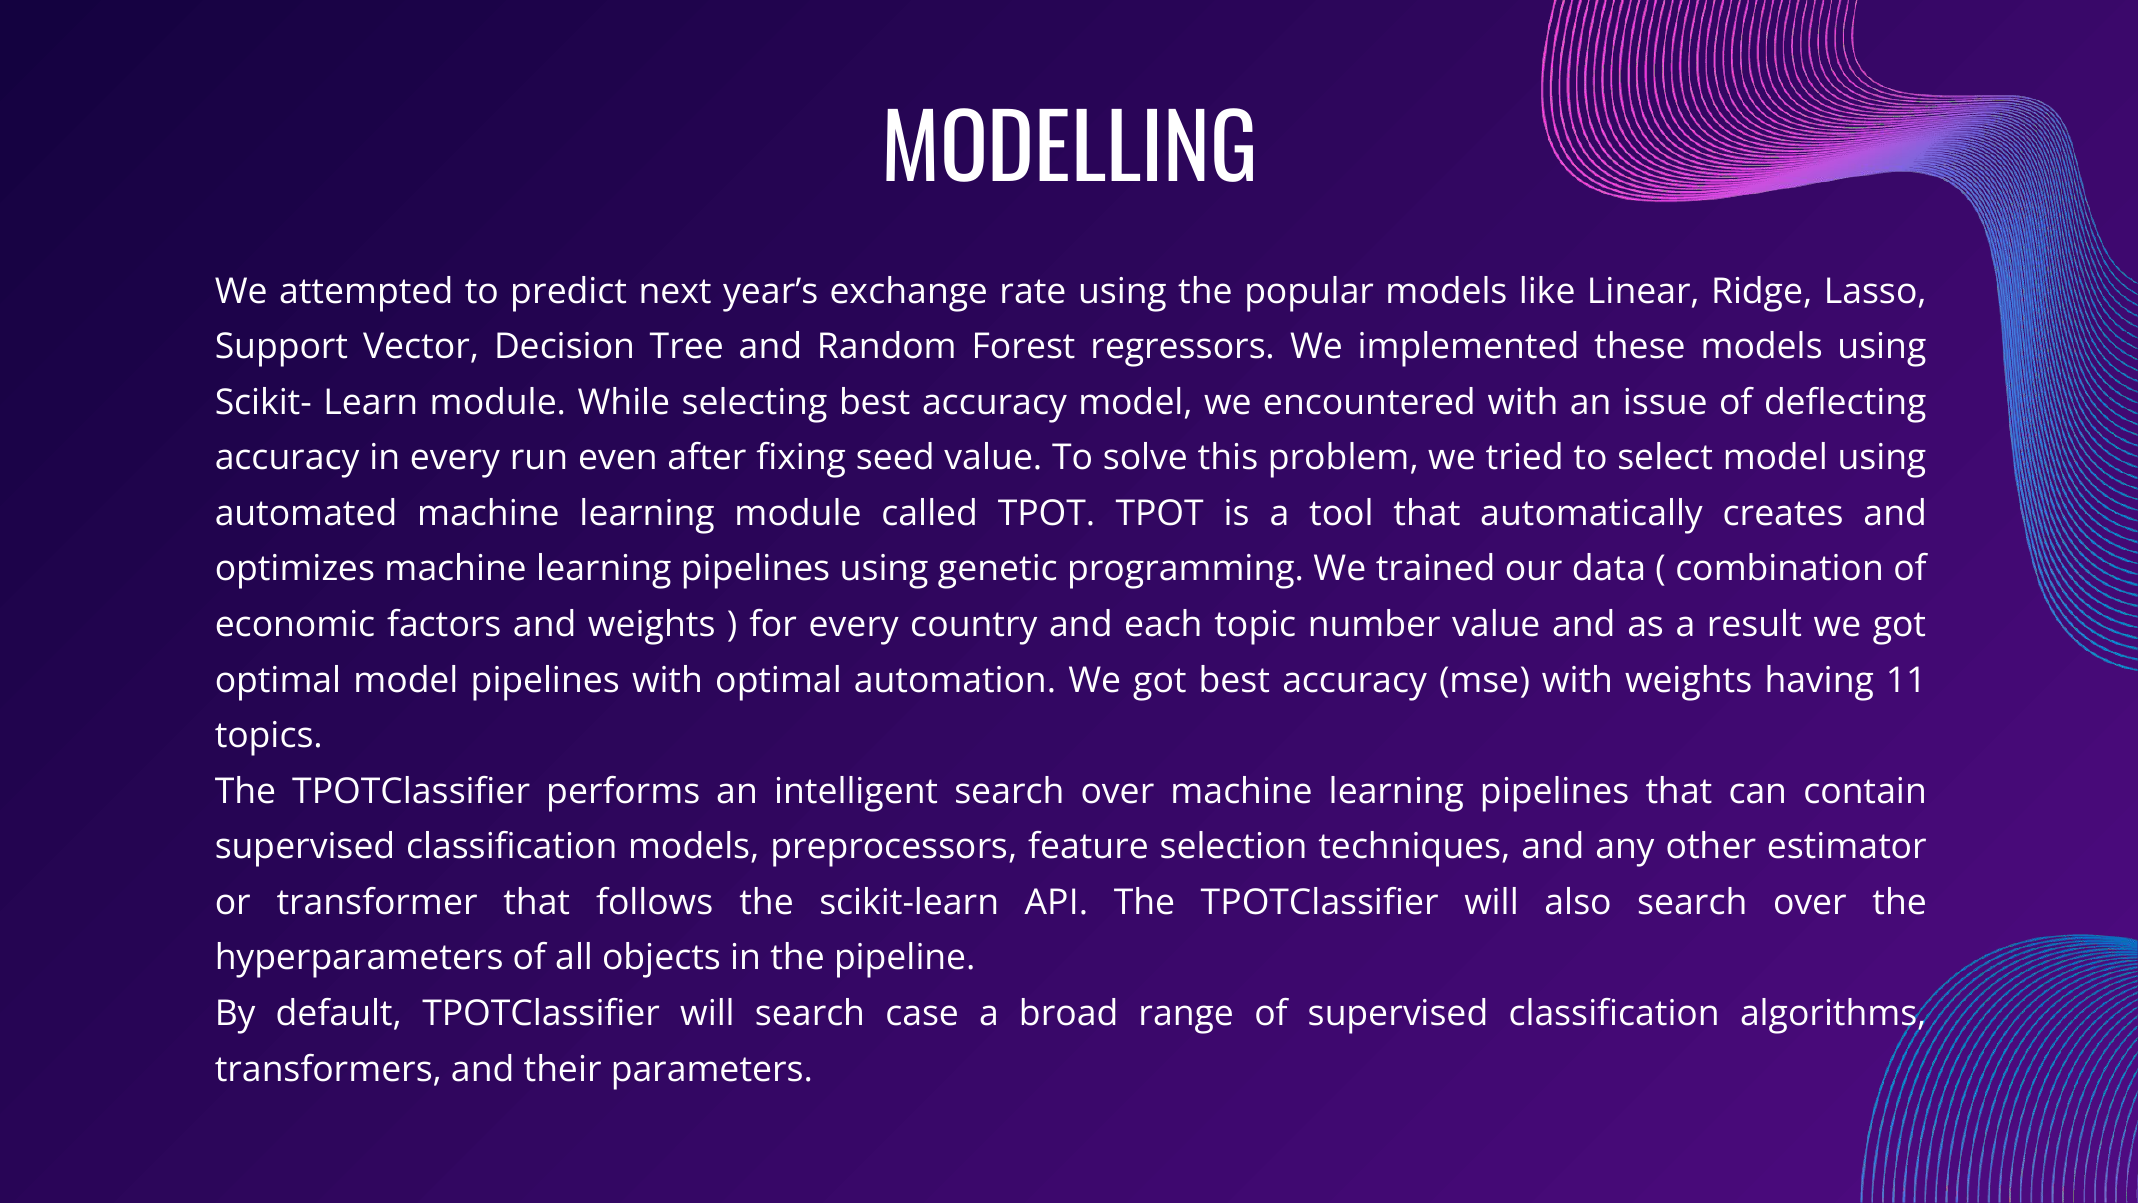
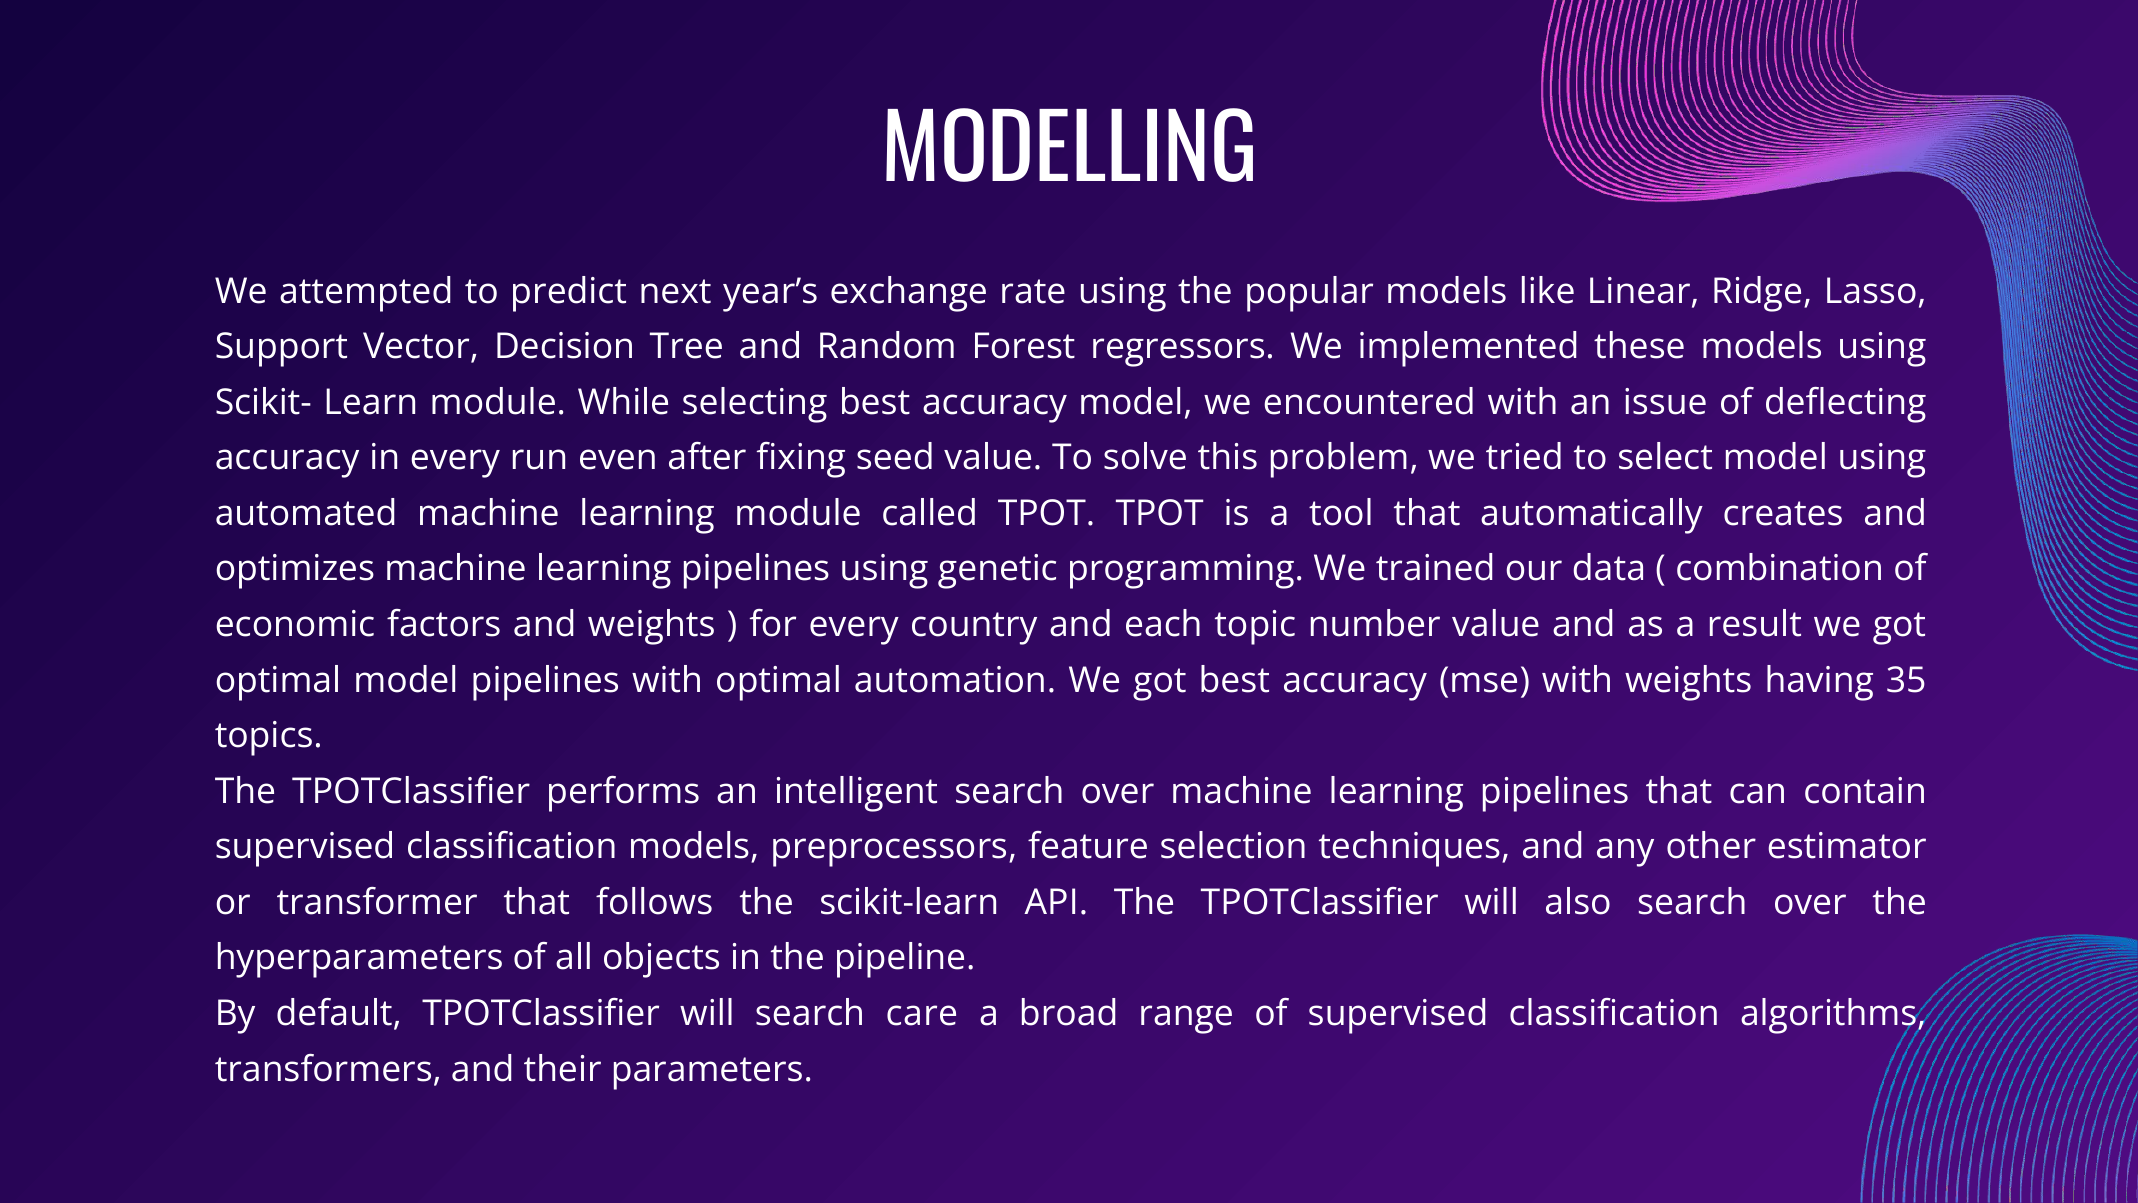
11: 11 -> 35 (1906, 680)
case: case -> care (922, 1013)
